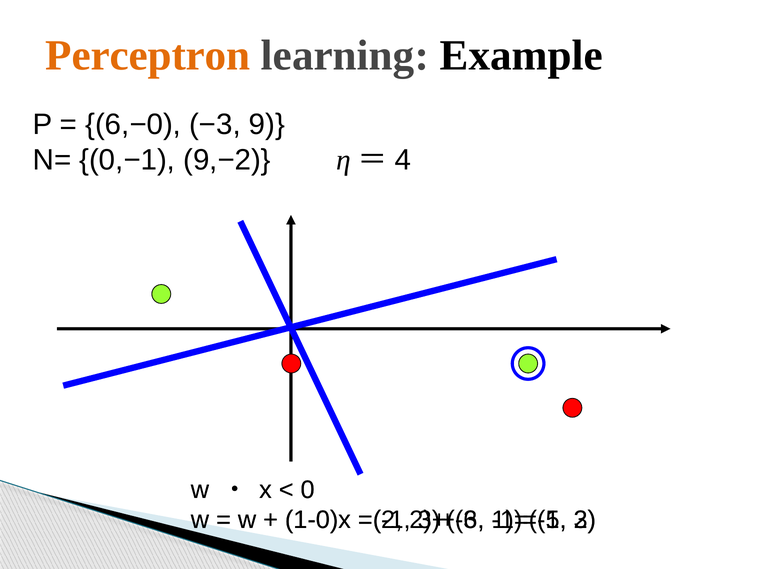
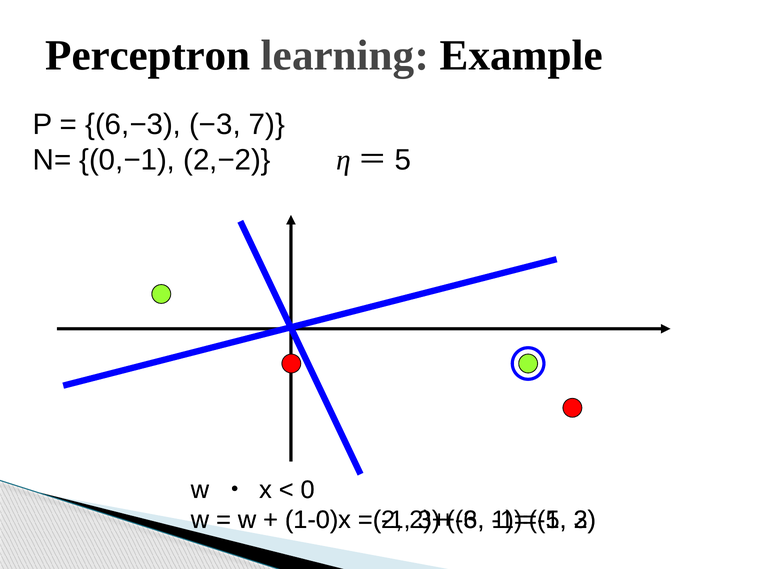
Perceptron colour: orange -> black (148, 56)
6,−0: 6,−0 -> 6,−3 (133, 125)
9: 9 -> 7 (267, 125)
9,−2: 9,−2 -> 2,−2 (227, 160)
4: 4 -> 5 (403, 160)
